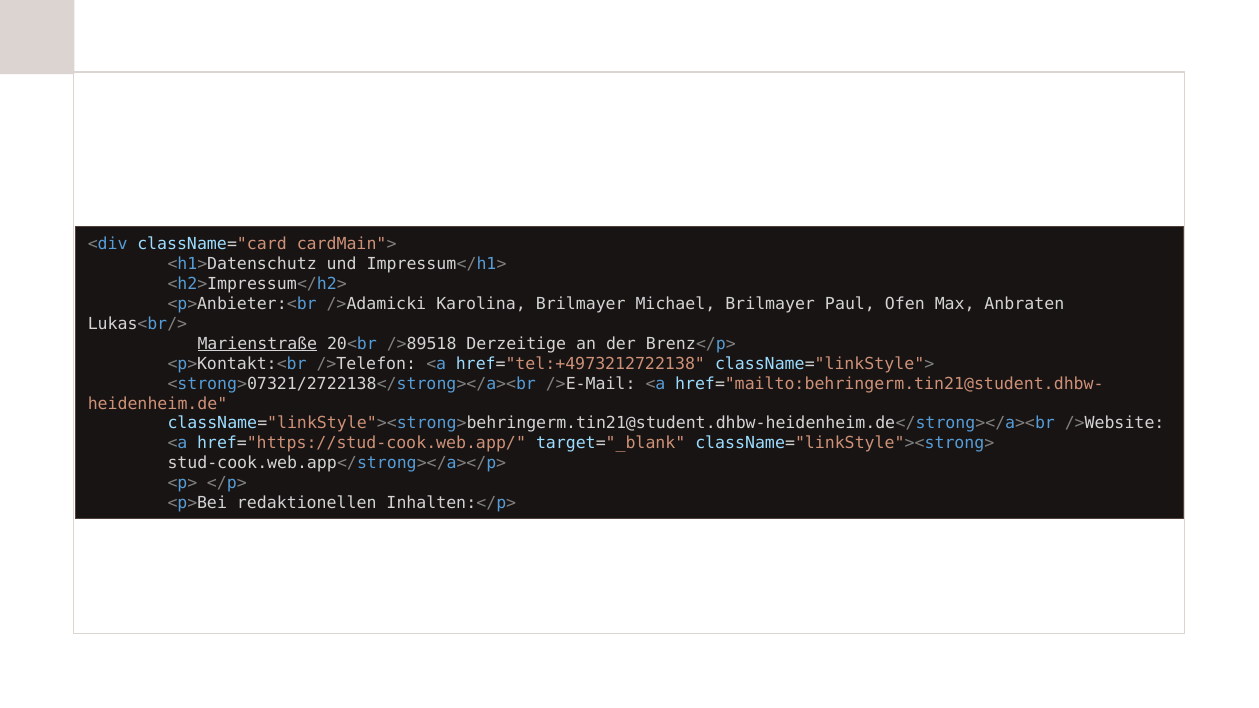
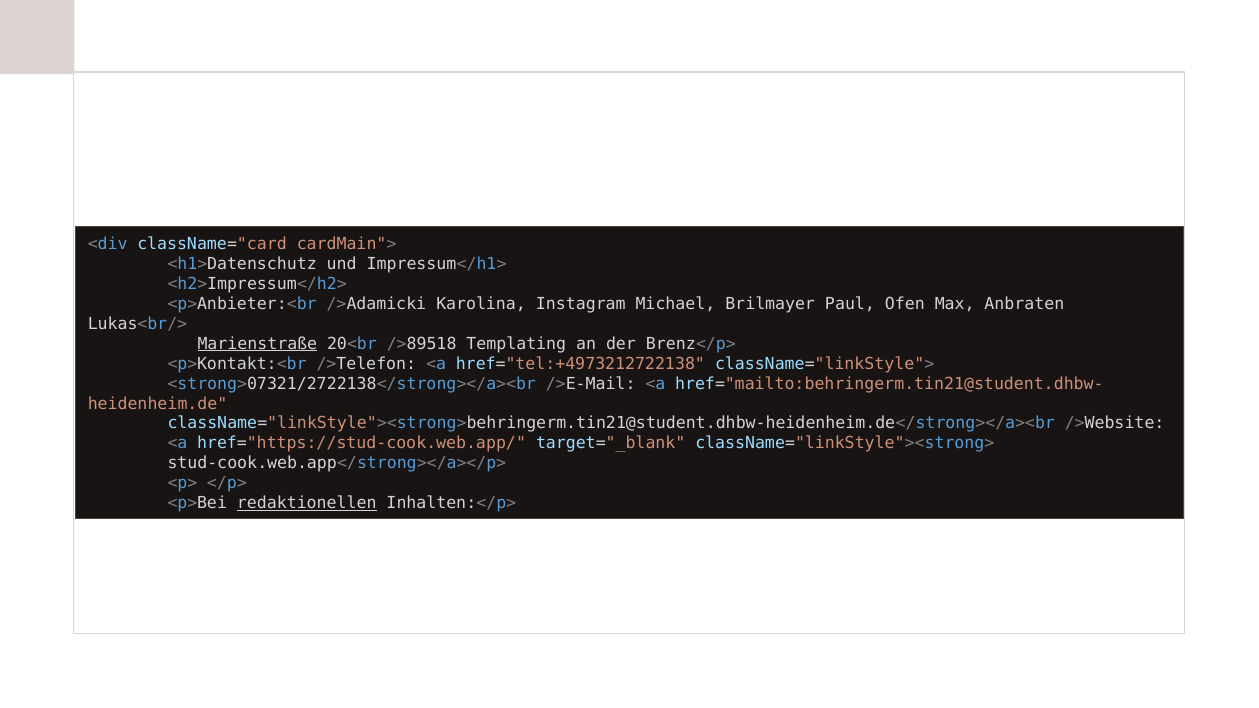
Karolina Brilmayer: Brilmayer -> Instagram (581, 304)
Derzeitige: Derzeitige -> Templating (516, 344)
redaktionellen underline: none -> present (307, 503)
